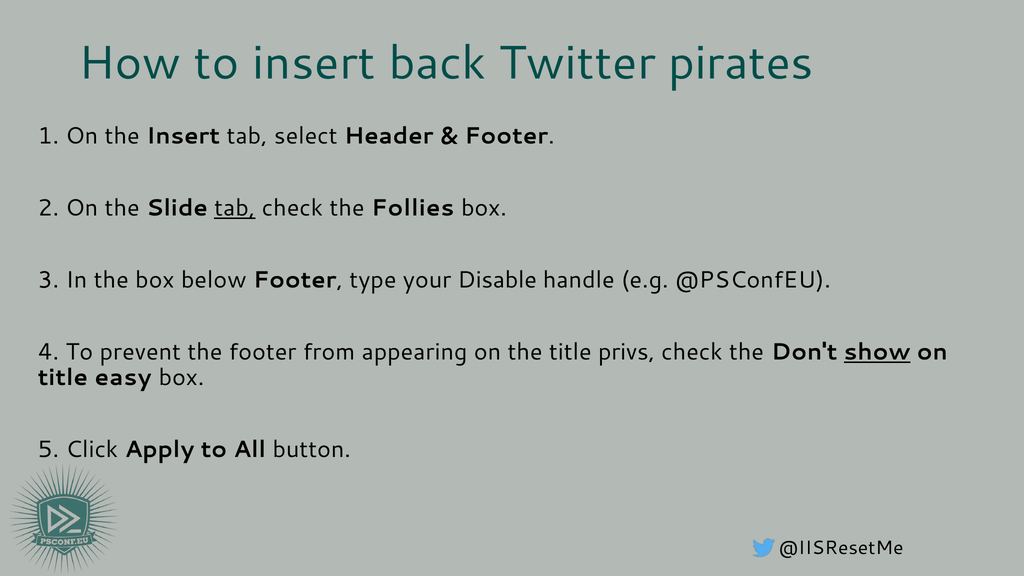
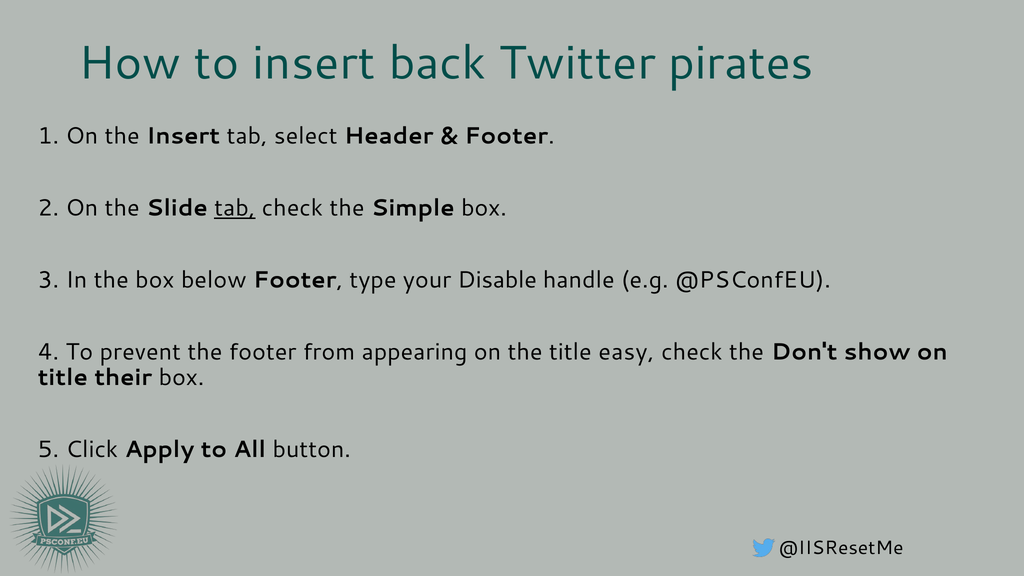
Follies: Follies -> Simple (413, 208)
privs: privs -> easy (626, 352)
show underline: present -> none (877, 352)
easy: easy -> their (123, 377)
